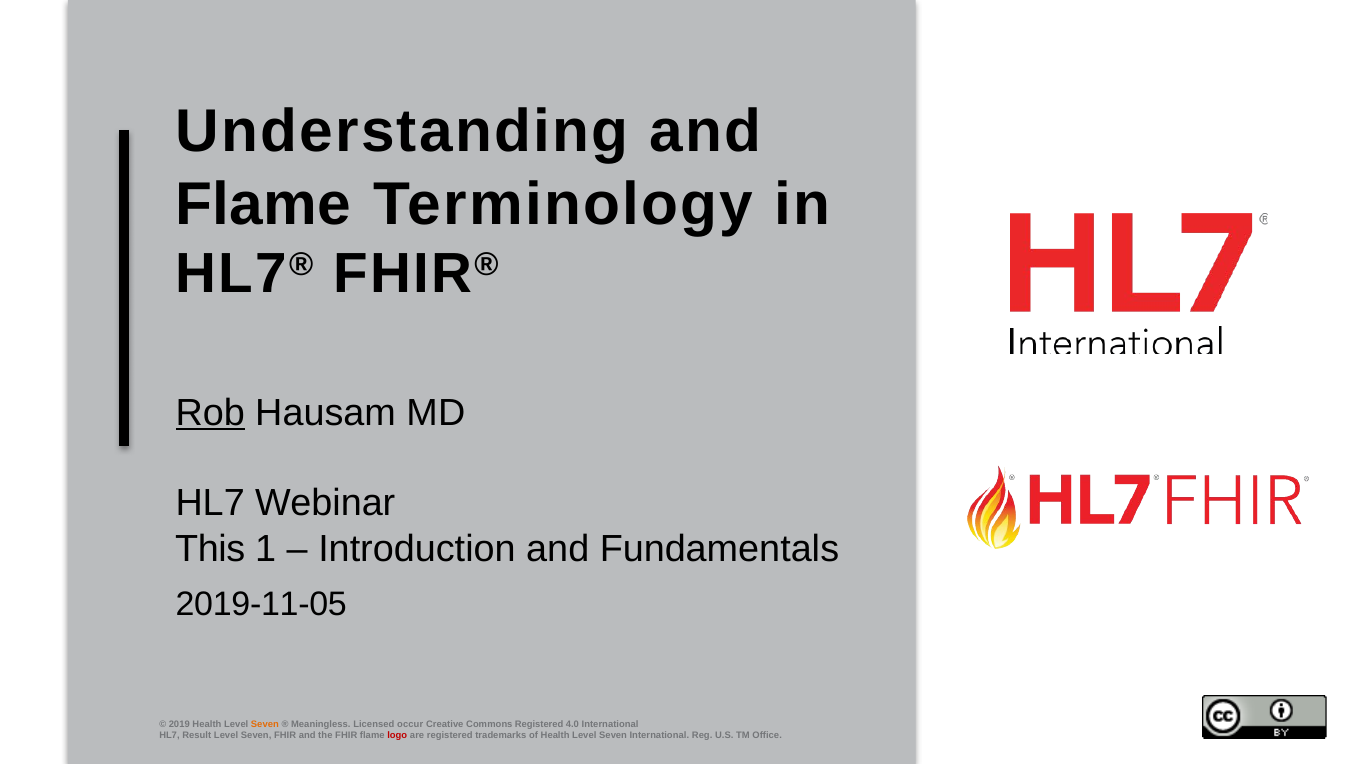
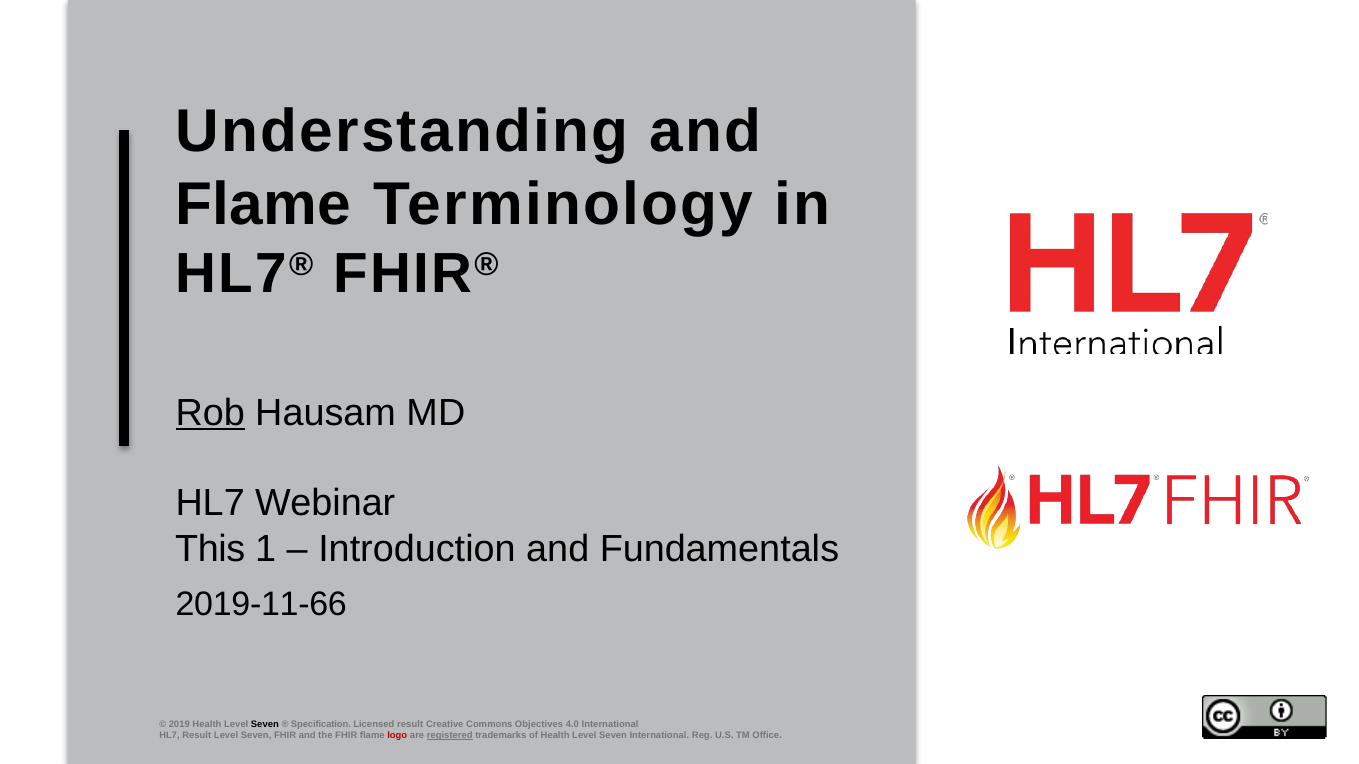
2019-11-05: 2019-11-05 -> 2019-11-66 (261, 604)
Seven colour: orange -> black (265, 725)
Meaningless: Meaningless -> Specification (321, 725)
Licensed occur: occur -> result (410, 725)
Commons Registered: Registered -> Objectives (539, 725)
registered underline: none -> present (450, 736)
